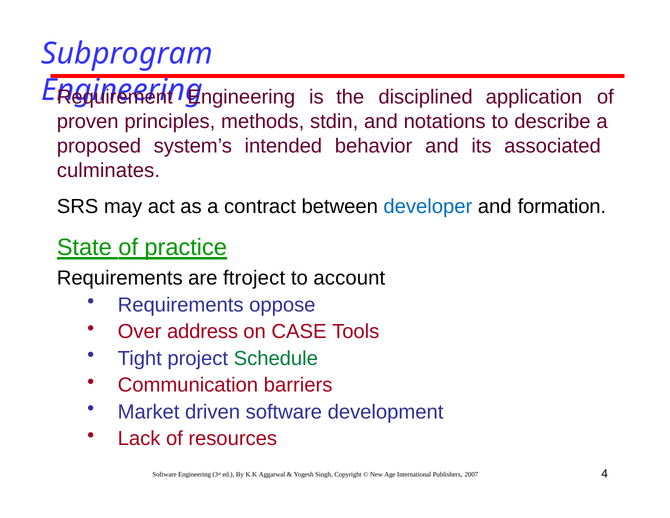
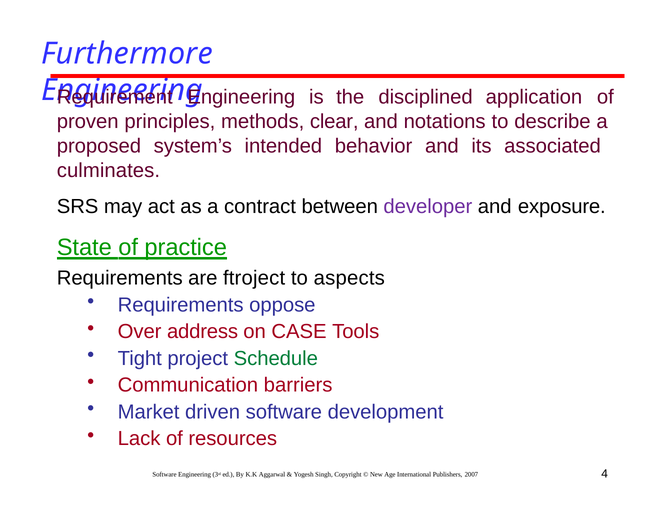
Subprogram: Subprogram -> Furthermore (127, 54)
stdin: stdin -> clear (334, 122)
developer colour: blue -> purple (428, 207)
formation: formation -> exposure (562, 207)
account: account -> aspects (349, 278)
